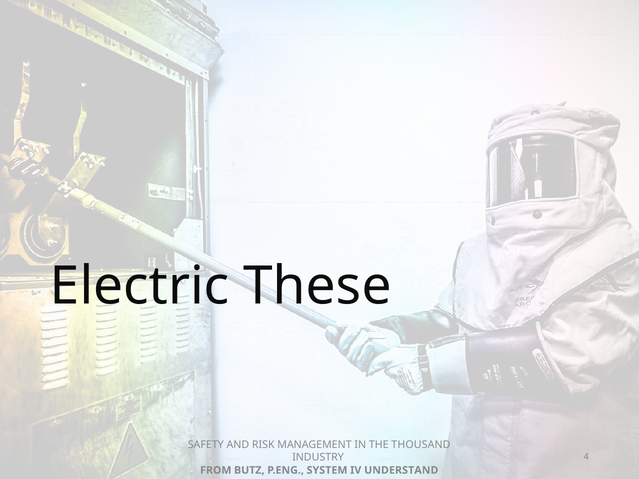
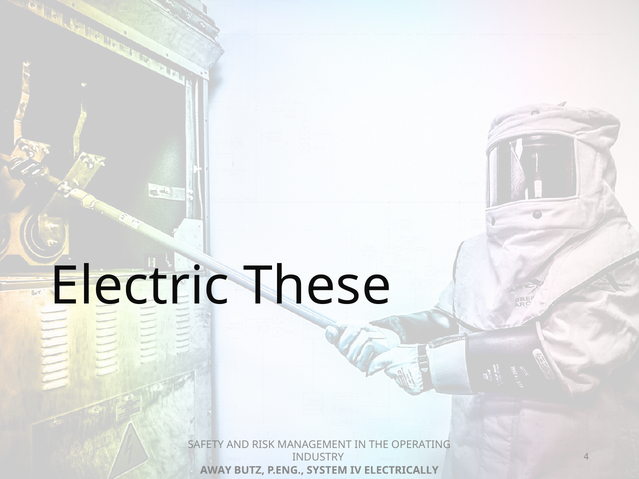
THOUSAND: THOUSAND -> OPERATING (421, 445)
FROM: FROM -> AWAY (216, 470)
UNDERSTAND: UNDERSTAND -> ELECTRICALLY (401, 470)
